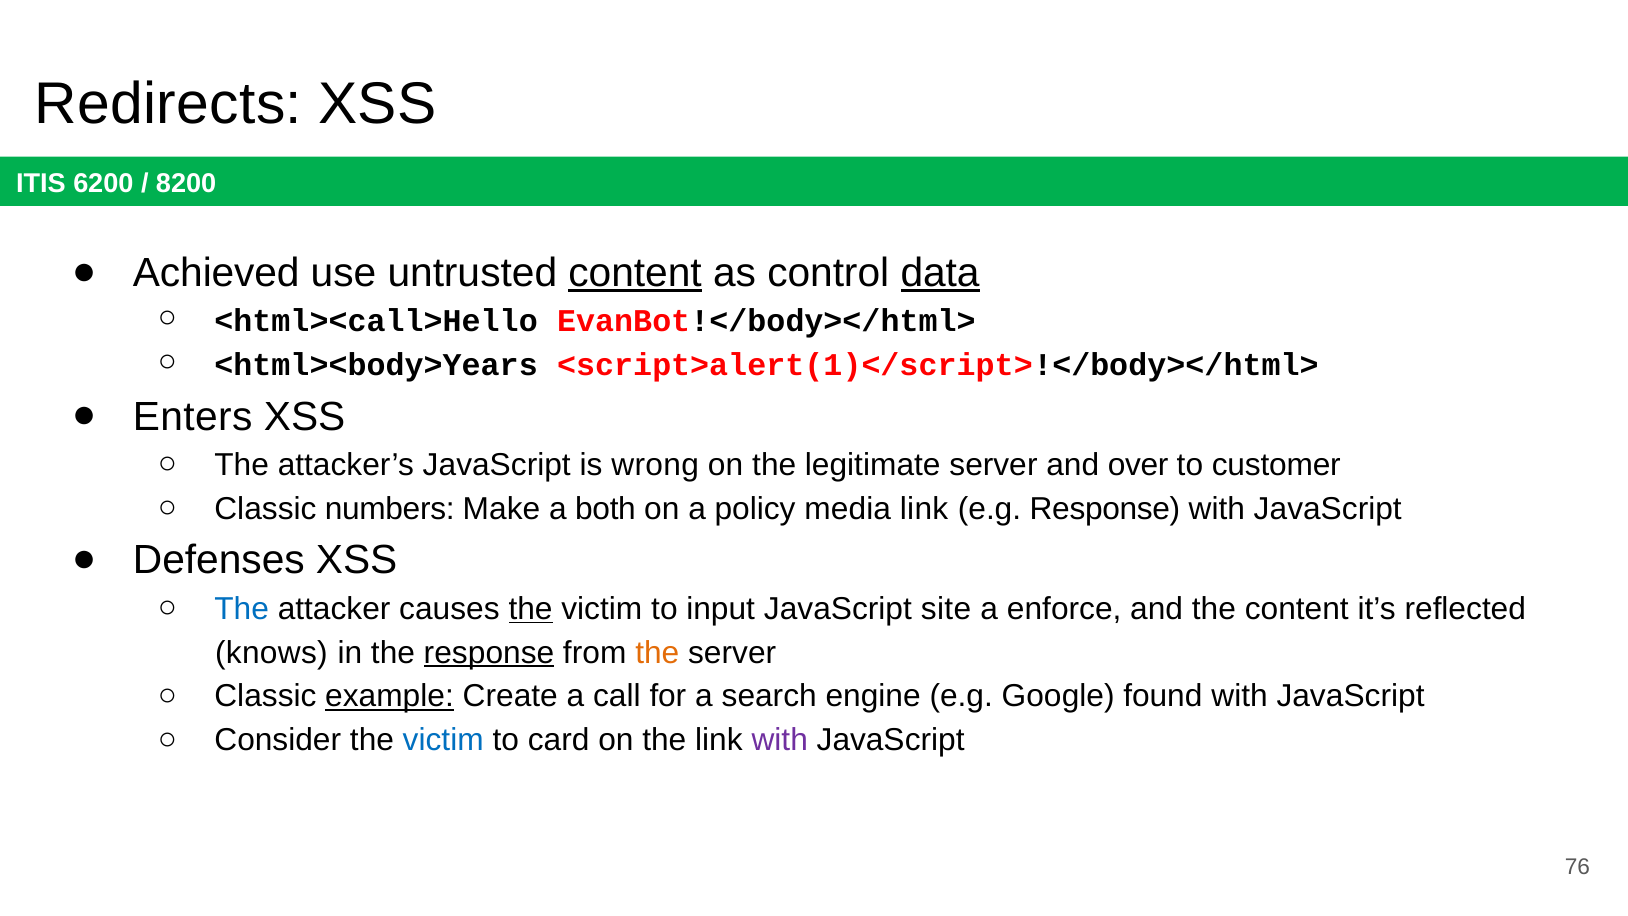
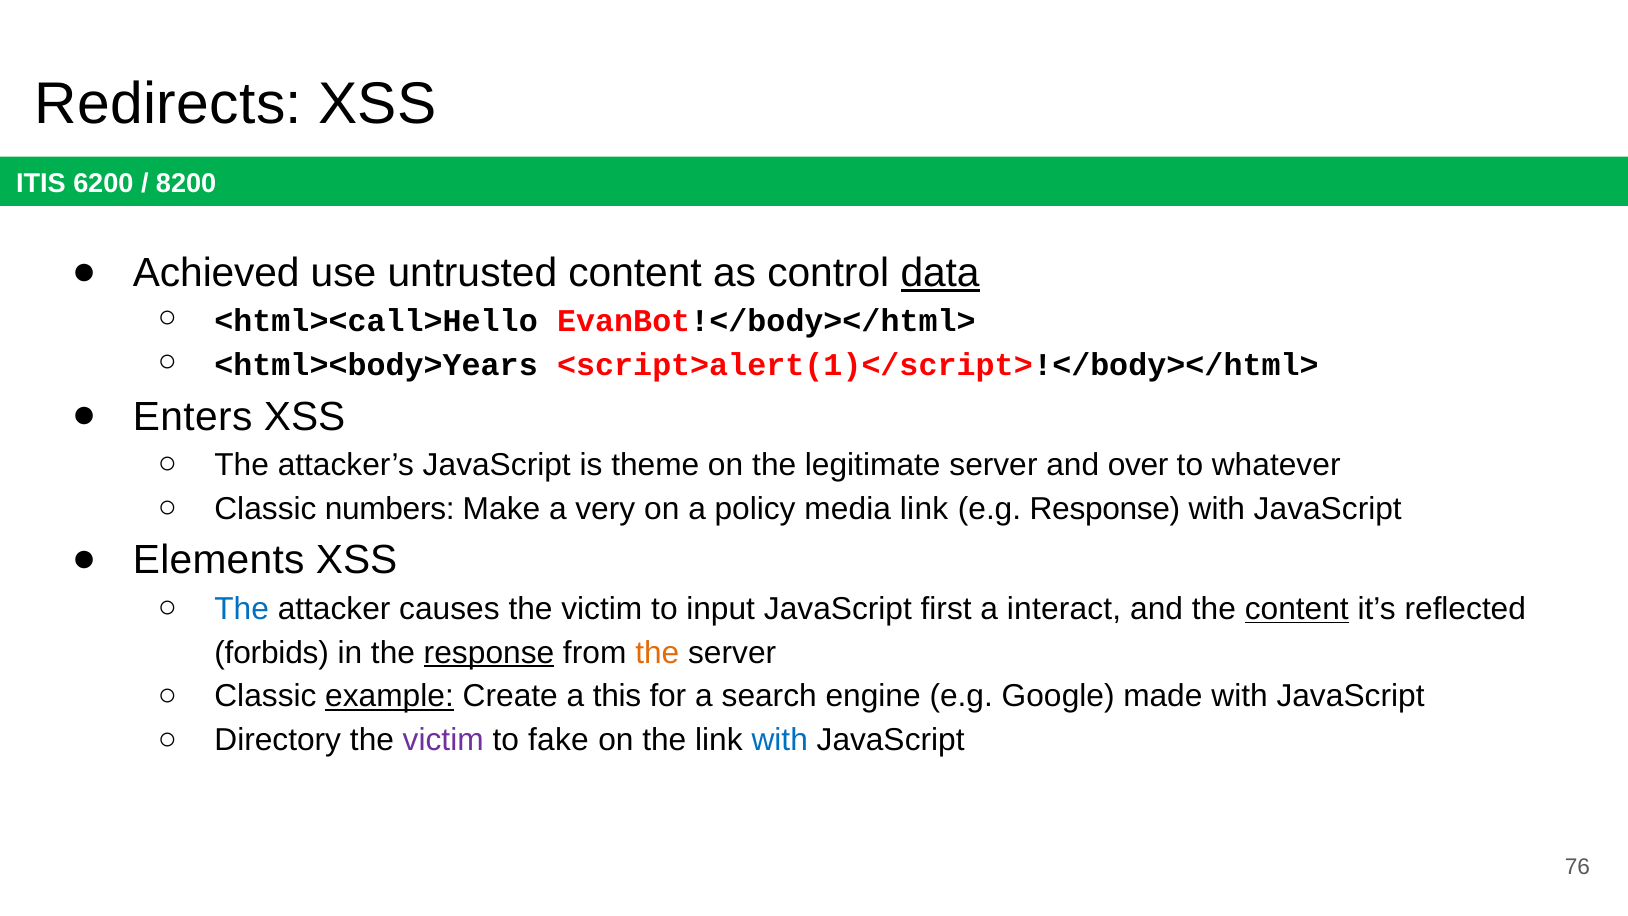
content underline: present -> none (635, 273)
wrong: wrong -> theme (655, 465)
customer: customer -> whatever (1276, 465)
both: both -> very (605, 509)
Defenses: Defenses -> Elements (219, 560)
the underline: present -> none (531, 609)
site: site -> first (946, 609)
enforce: enforce -> interact (1064, 609)
content underline: none -> present (1297, 609)
knows: knows -> forbids (272, 653)
call: call -> this (617, 696)
found: found -> made (1163, 696)
Consider: Consider -> Directory (278, 740)
victim colour: blue -> purple (443, 740)
card: card -> fake (558, 740)
with colour: purple -> blue (780, 740)
